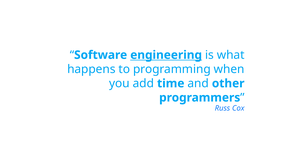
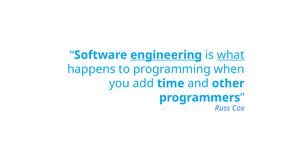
what underline: none -> present (231, 55)
